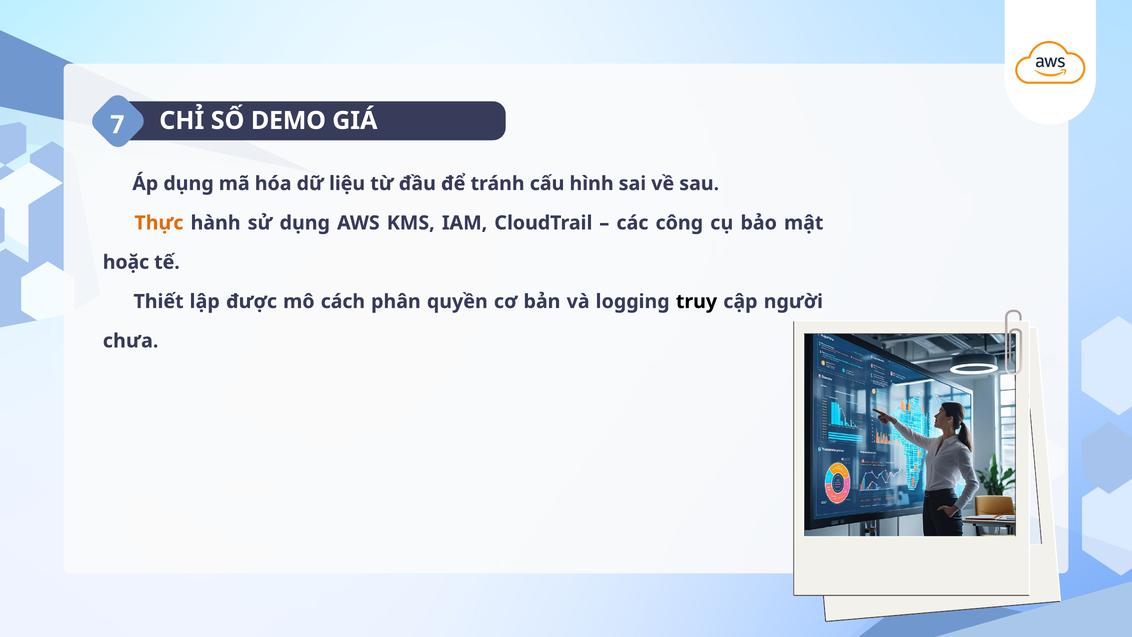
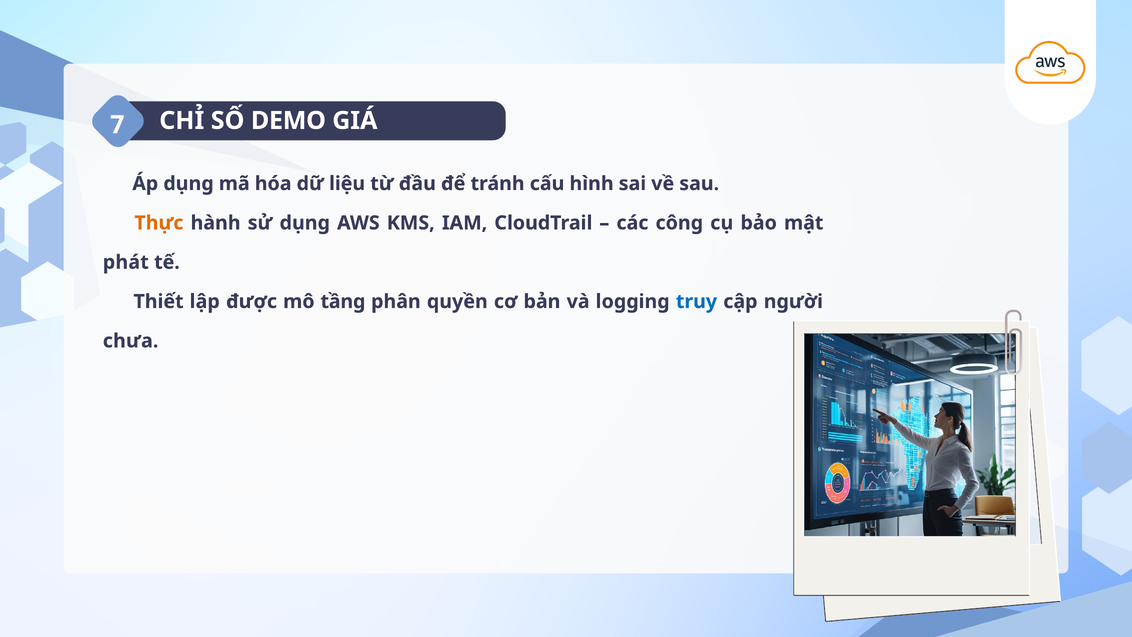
hoặc: hoặc -> phát (126, 262)
cách: cách -> tầng (343, 301)
truy colour: black -> blue (696, 301)
